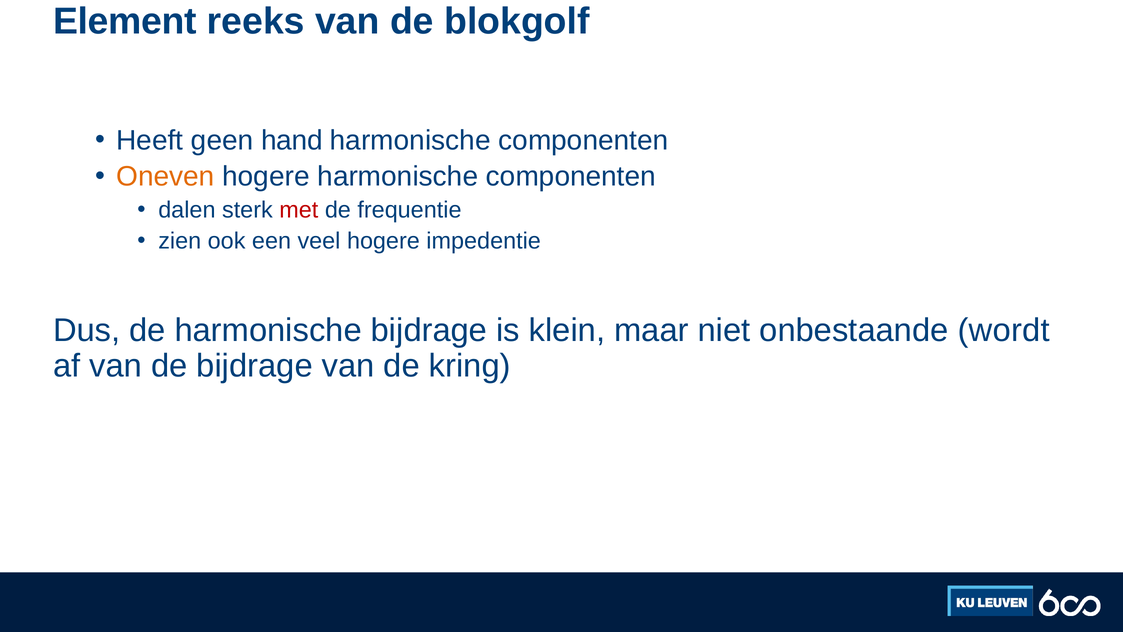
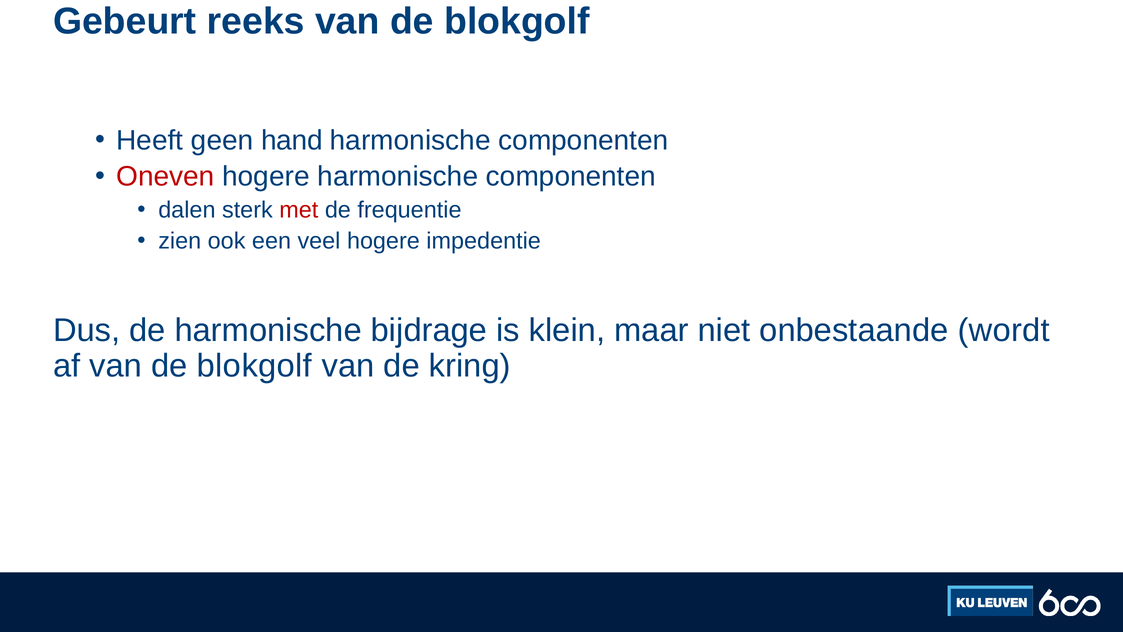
Element: Element -> Gebeurt (125, 21)
Oneven colour: orange -> red (165, 176)
af van de bijdrage: bijdrage -> blokgolf (254, 366)
